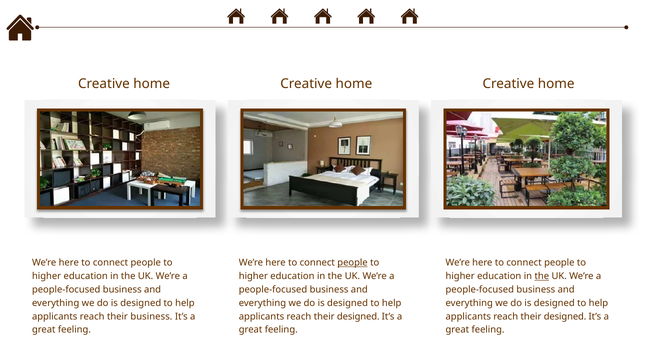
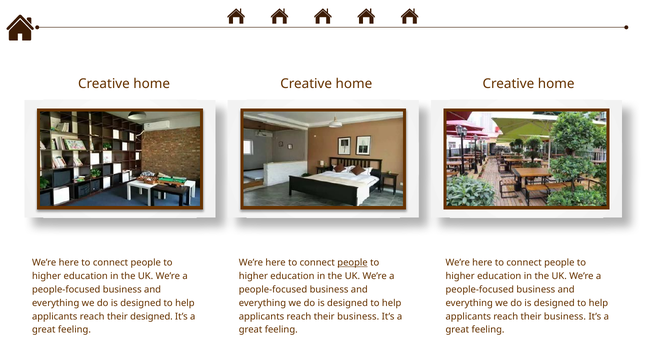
the underline: present -> none (542, 276)
their business: business -> designed (151, 317)
designed: designed -> business (358, 317)
designed: designed -> business (565, 317)
